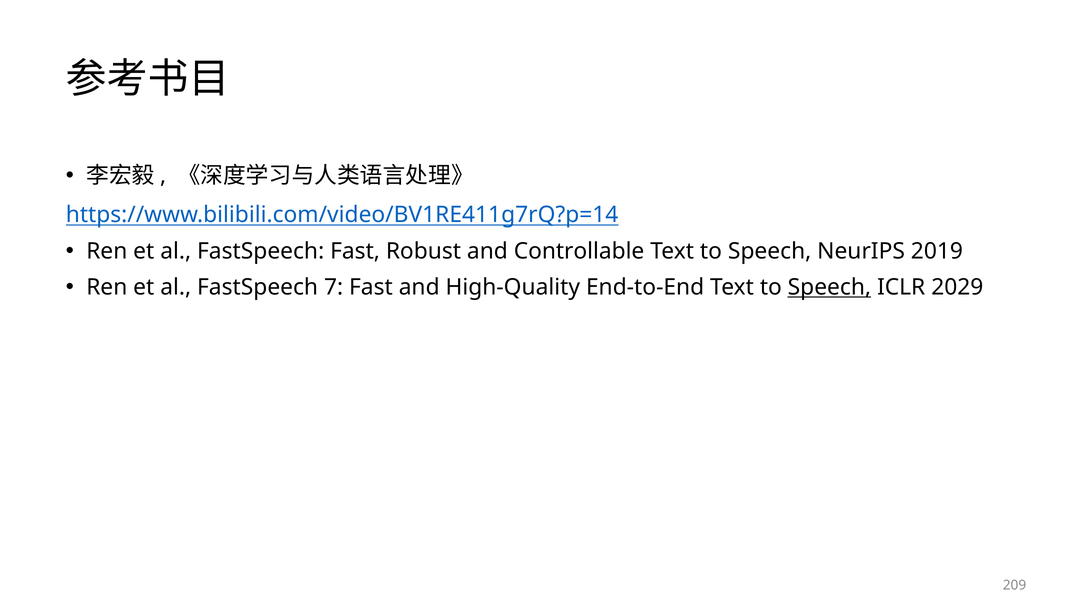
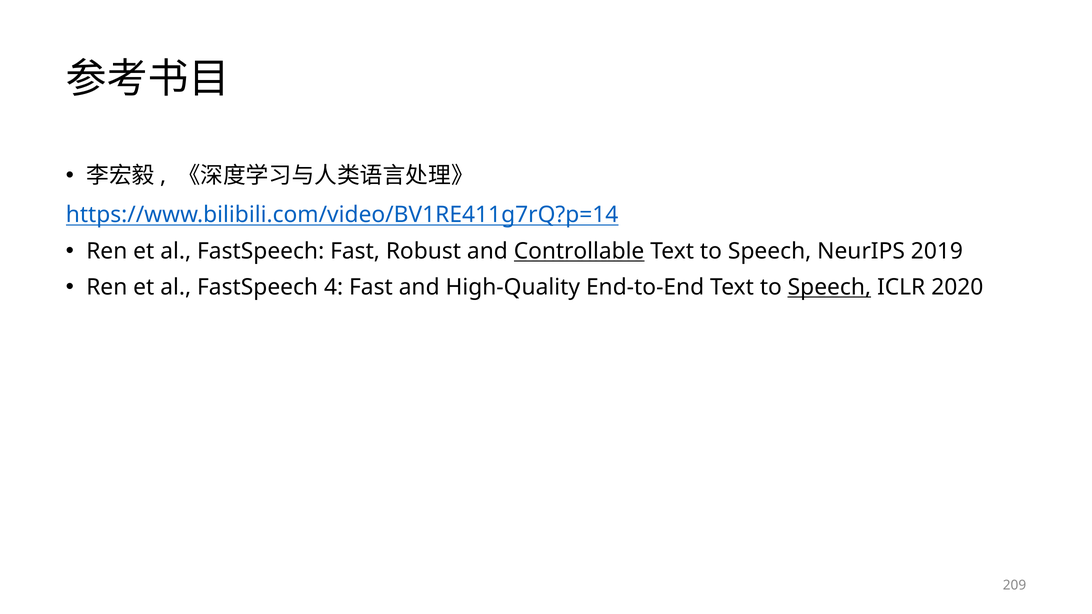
Controllable underline: none -> present (579, 251)
7: 7 -> 4 (334, 287)
2029: 2029 -> 2020 (957, 287)
